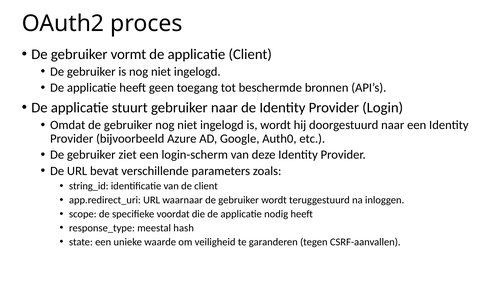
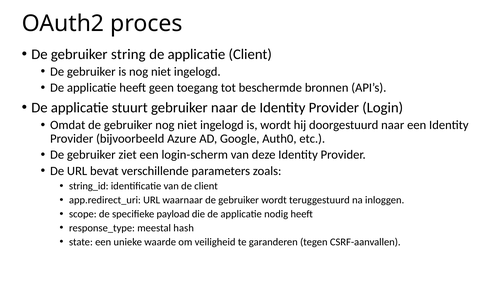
vormt: vormt -> string (128, 54)
voordat: voordat -> payload (173, 214)
